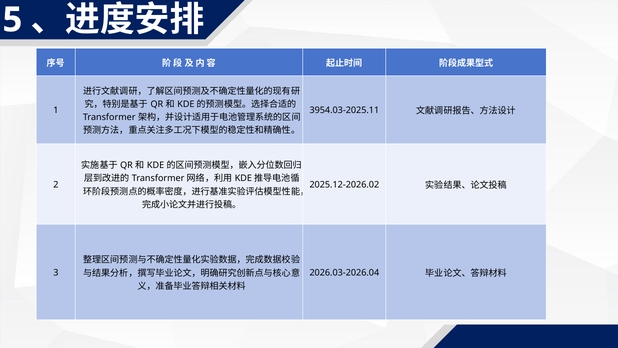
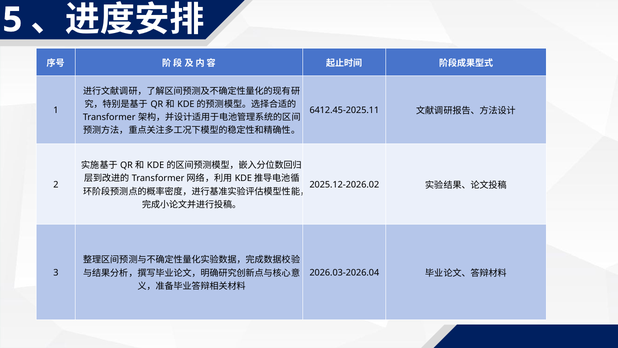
3954.03-2025.11: 3954.03-2025.11 -> 6412.45-2025.11 (344, 110)
